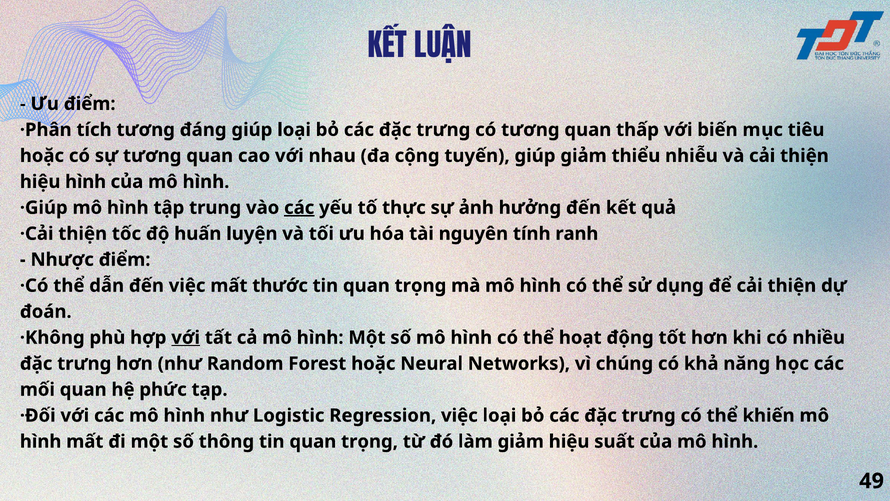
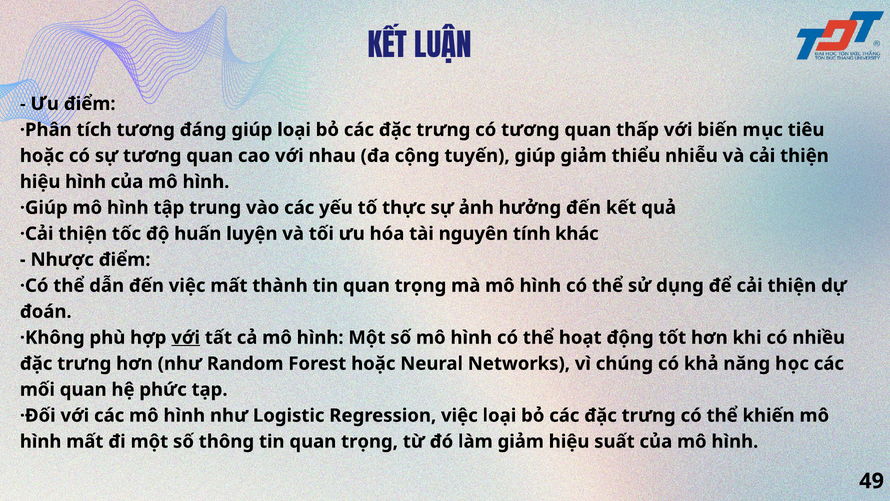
các underline: present -> none (299, 208)
ranh: ranh -> khác (577, 234)
thước: thước -> thành (280, 285)
